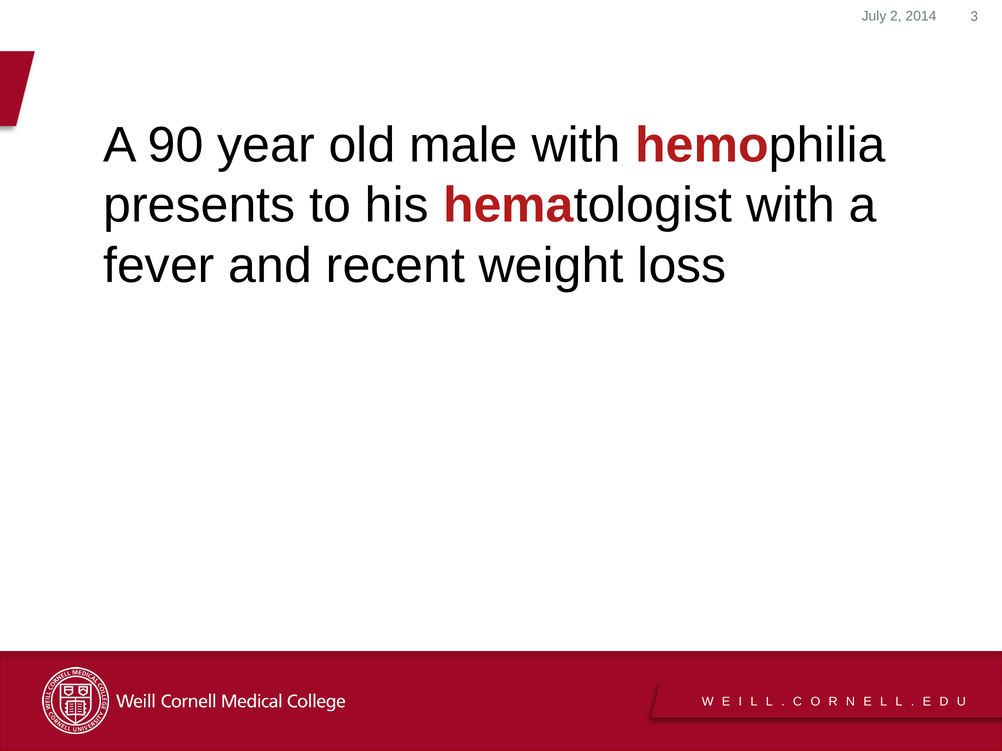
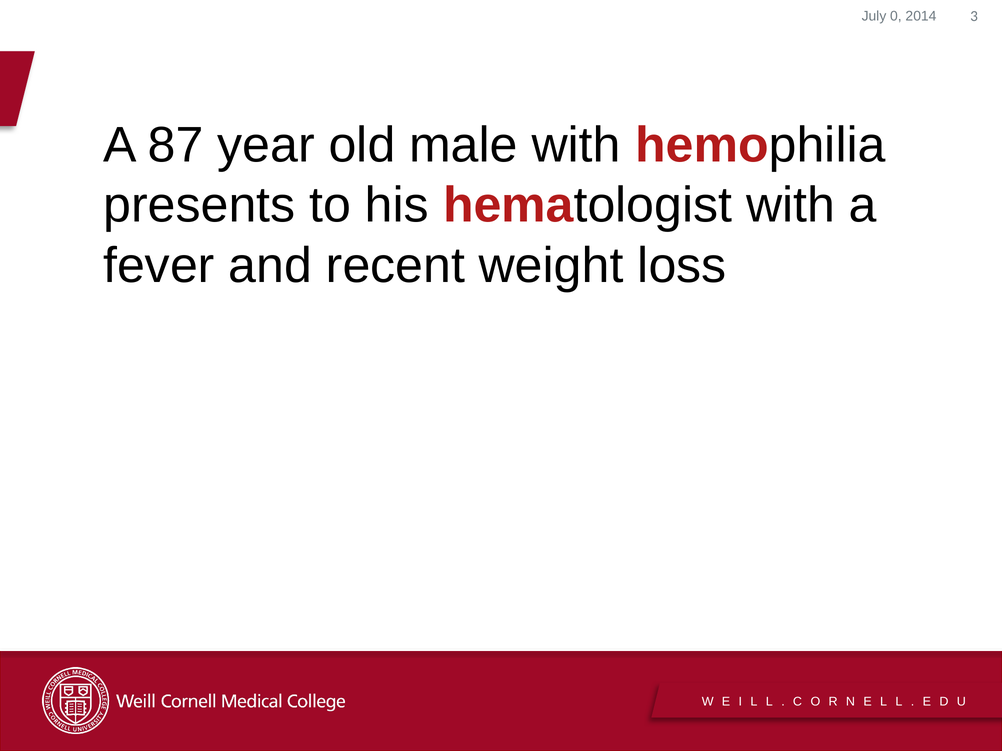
2: 2 -> 0 (896, 16)
90: 90 -> 87 (176, 145)
